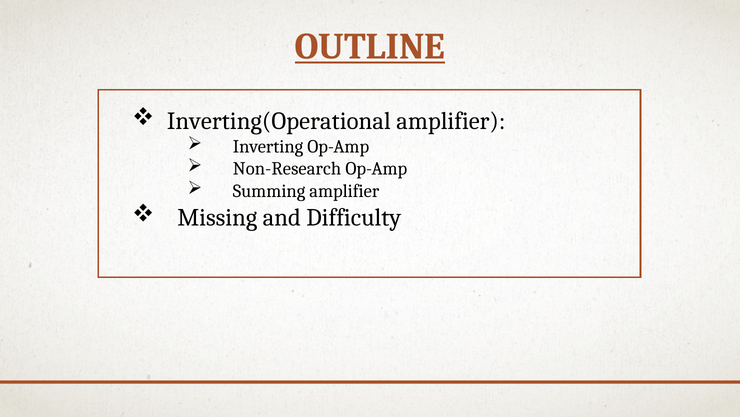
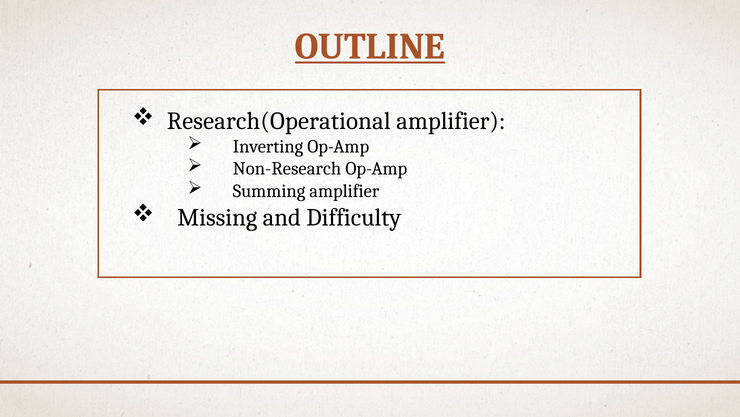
Inverting(Operational: Inverting(Operational -> Research(Operational (279, 121)
